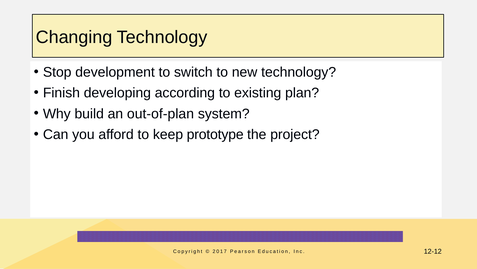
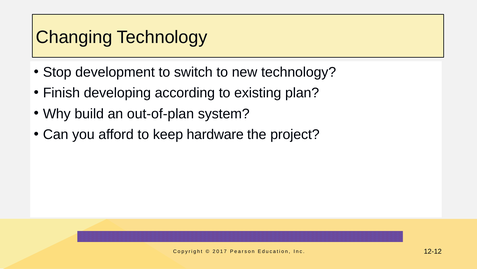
prototype: prototype -> hardware (215, 134)
